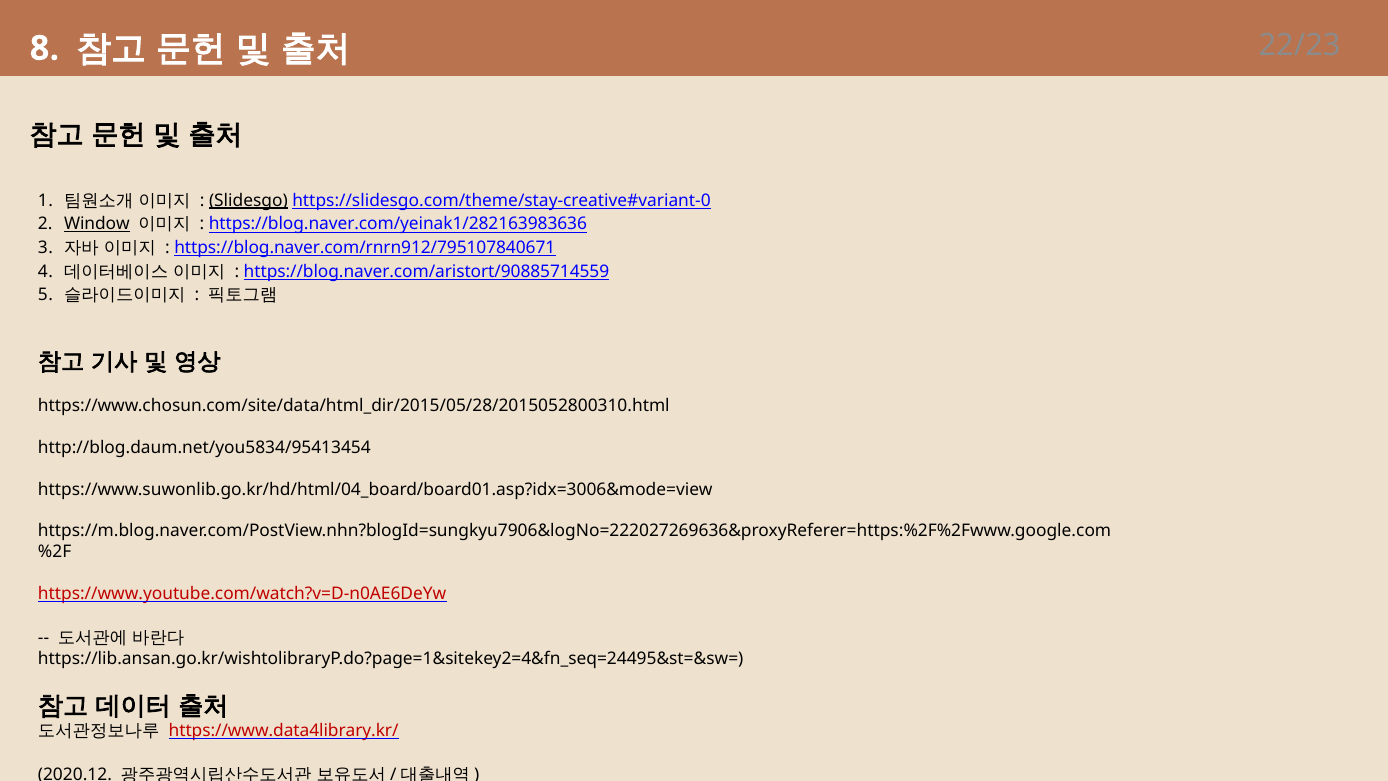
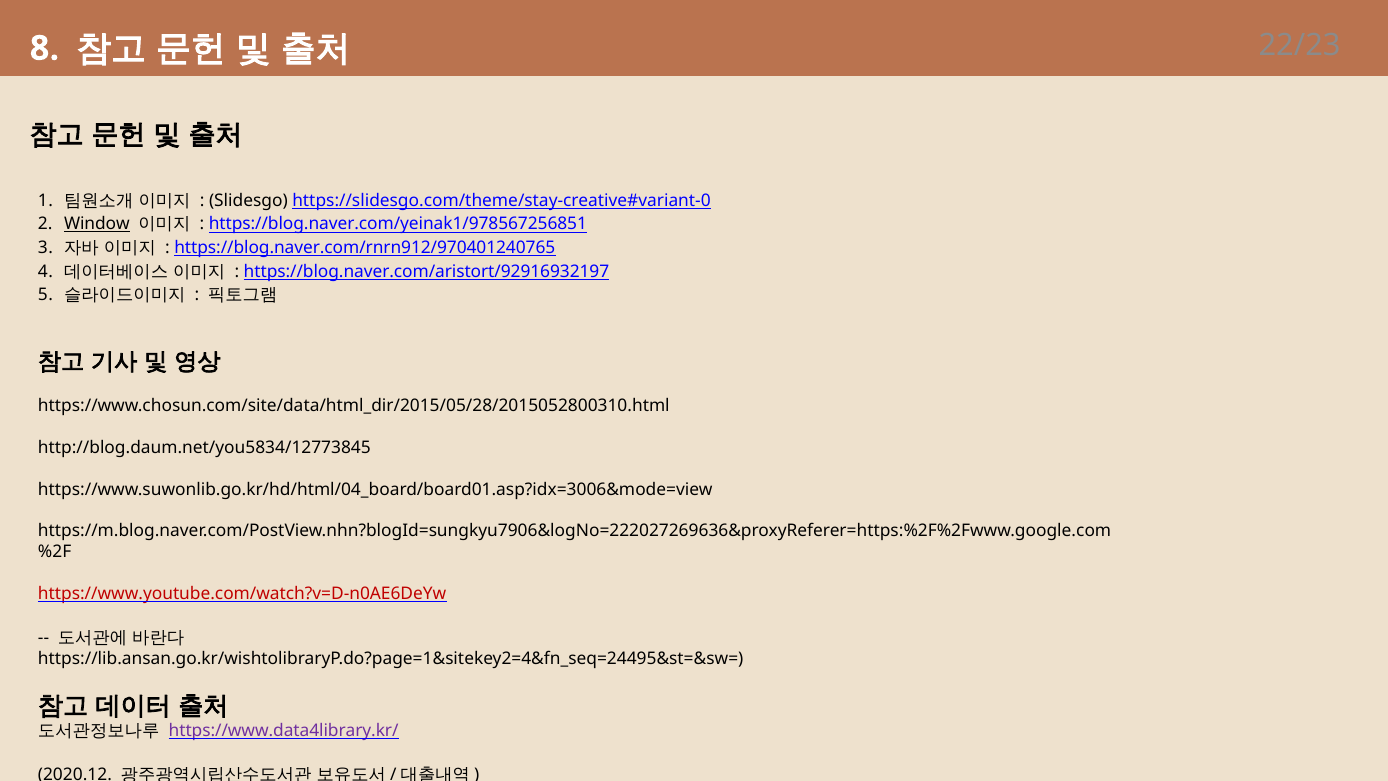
Slidesgo underline: present -> none (248, 200)
https://blog.naver.com/yeinak1/282163983636: https://blog.naver.com/yeinak1/282163983636 -> https://blog.naver.com/yeinak1/978567256851 (398, 224)
https://blog.naver.com/rnrn912/795107840671: https://blog.naver.com/rnrn912/795107840671 -> https://blog.naver.com/rnrn912/970401240765 (365, 248)
https://blog.naver.com/aristort/90885714559: https://blog.naver.com/aristort/90885714559 -> https://blog.naver.com/aristort/92916932197 (426, 271)
http://blog.daum.net/you5834/95413454: http://blog.daum.net/you5834/95413454 -> http://blog.daum.net/you5834/12773845 (204, 448)
https://www.data4library.kr/ colour: red -> purple (284, 730)
